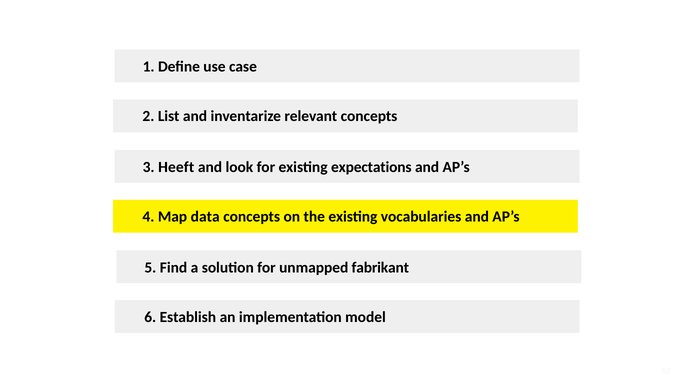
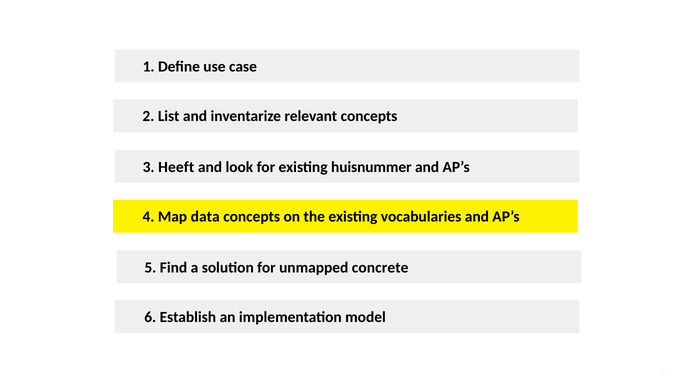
expectations: expectations -> huisnummer (371, 167)
fabrikant: fabrikant -> concrete (380, 268)
